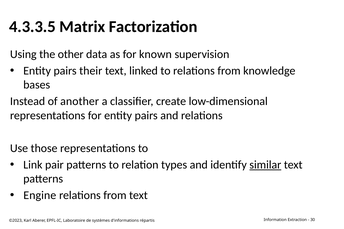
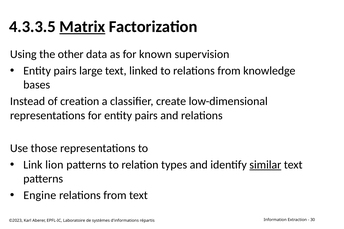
Matrix underline: none -> present (82, 27)
their: their -> large (91, 71)
another: another -> creation (80, 101)
pair: pair -> lion (54, 165)
